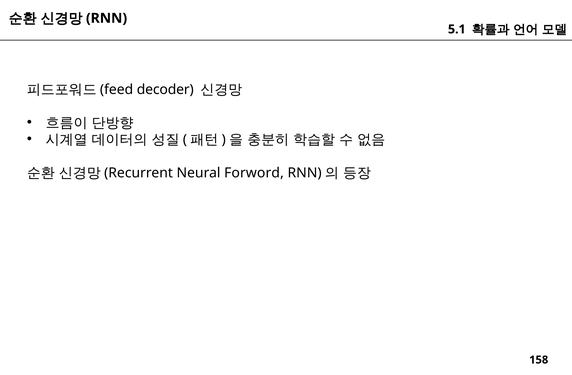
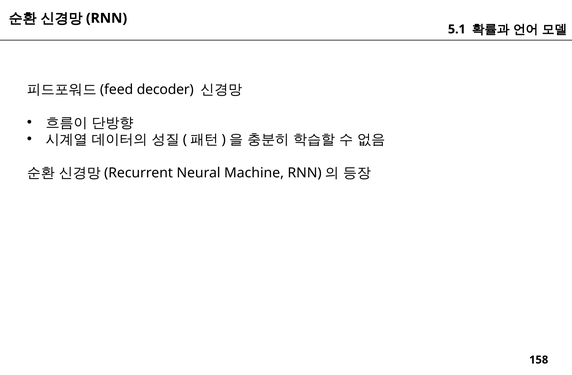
Forword: Forword -> Machine (254, 173)
